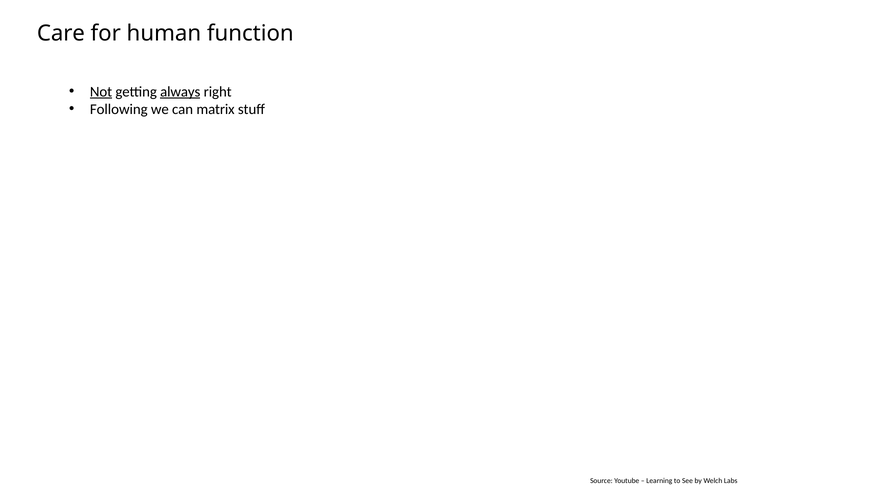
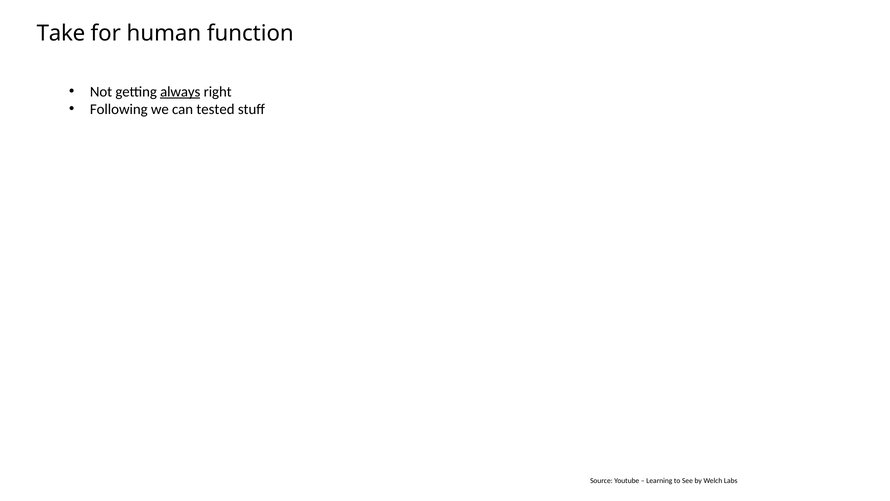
Care: Care -> Take (61, 33)
Not underline: present -> none (101, 92)
matrix: matrix -> tested (215, 109)
